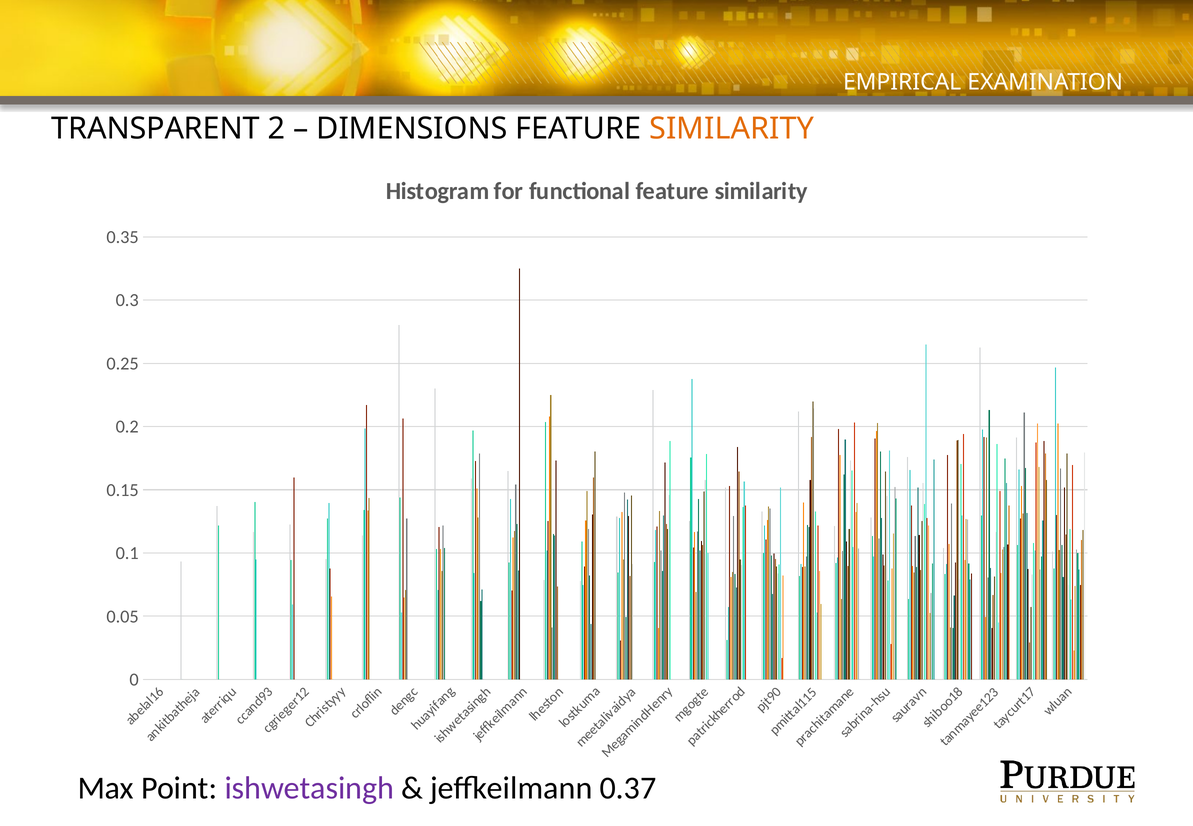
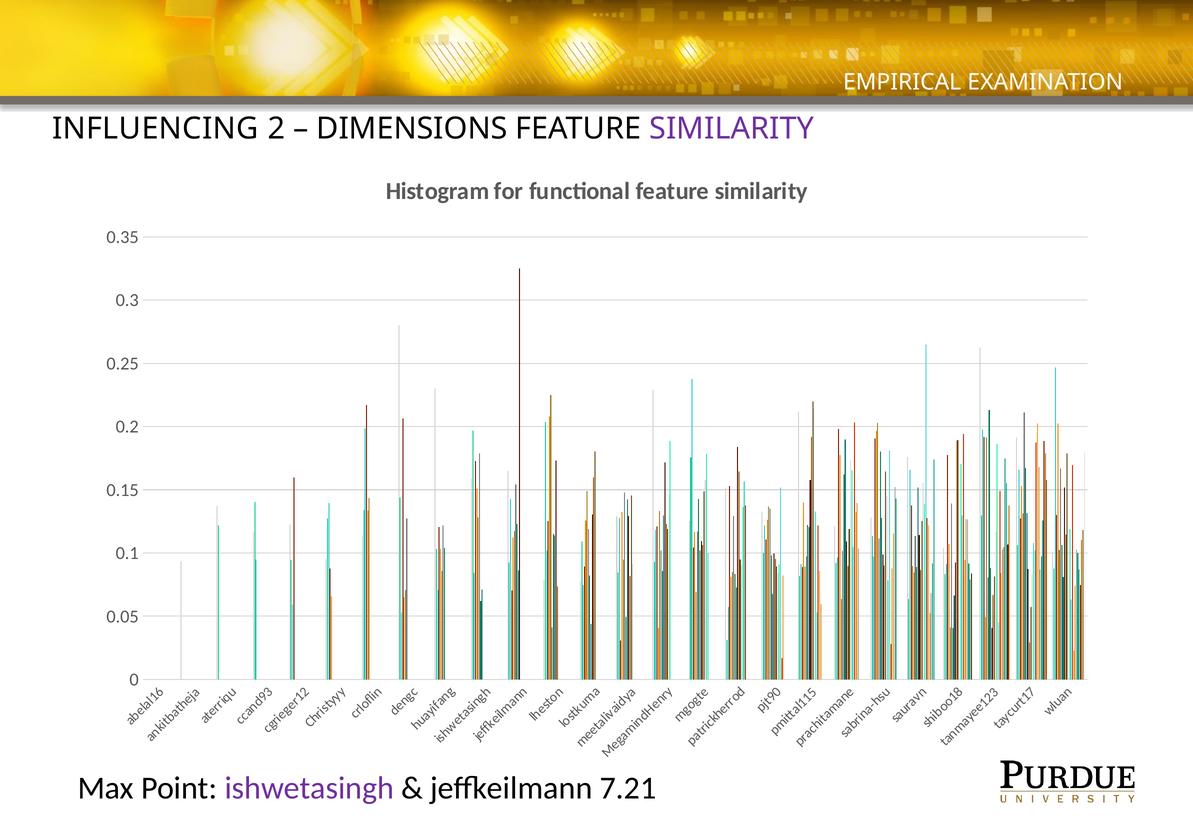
TRANSPARENT: TRANSPARENT -> INFLUENCING (155, 129)
SIMILARITY colour: orange -> purple (732, 129)
0.37: 0.37 -> 7.21 (628, 788)
